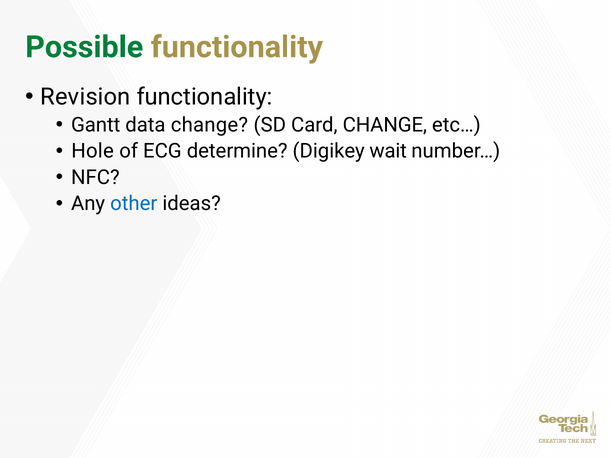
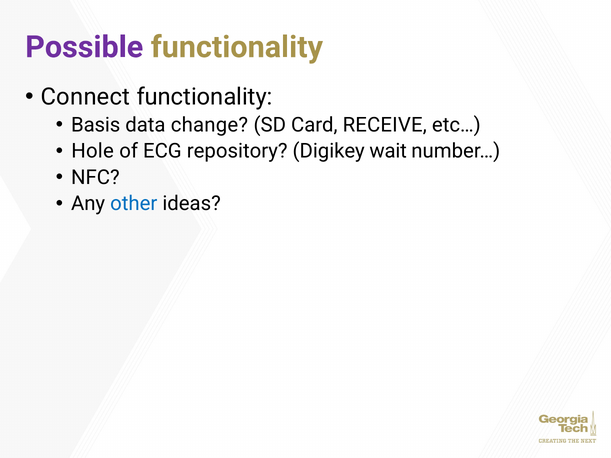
Possible colour: green -> purple (84, 47)
Revision: Revision -> Connect (85, 97)
Gantt: Gantt -> Basis (96, 125)
Card CHANGE: CHANGE -> RECEIVE (385, 125)
determine: determine -> repository (237, 151)
